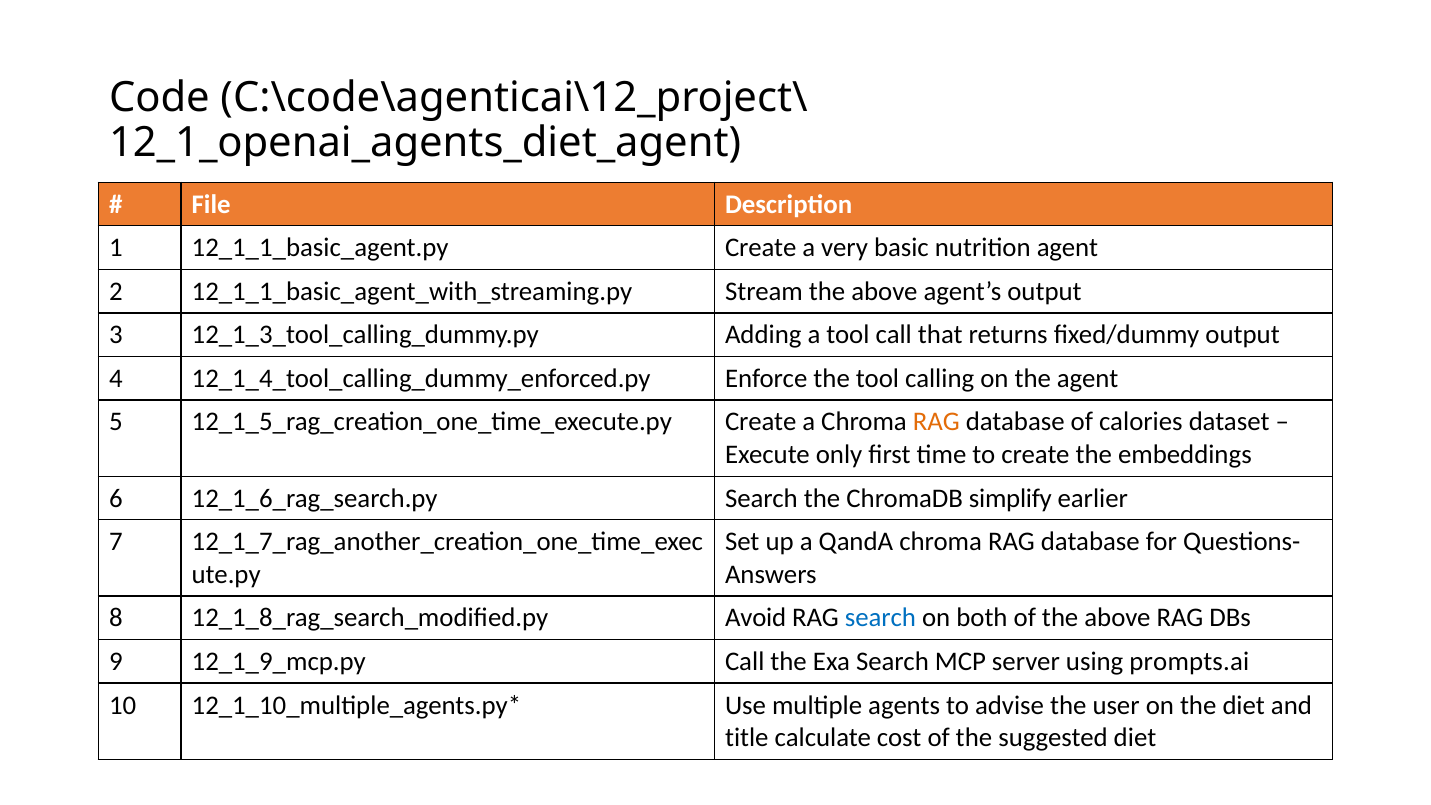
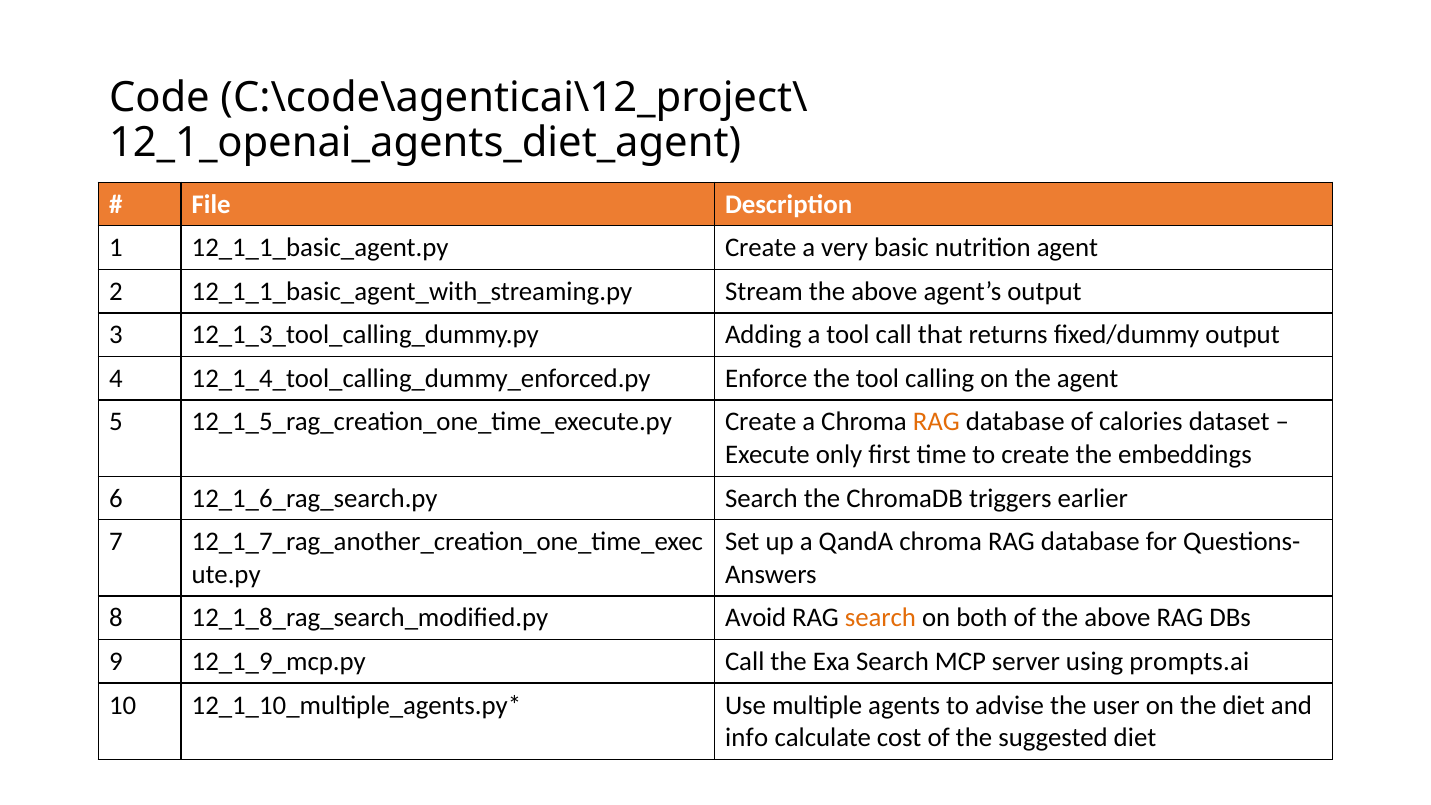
simplify: simplify -> triggers (1010, 498)
search colour: blue -> orange (880, 618)
title: title -> info (747, 738)
